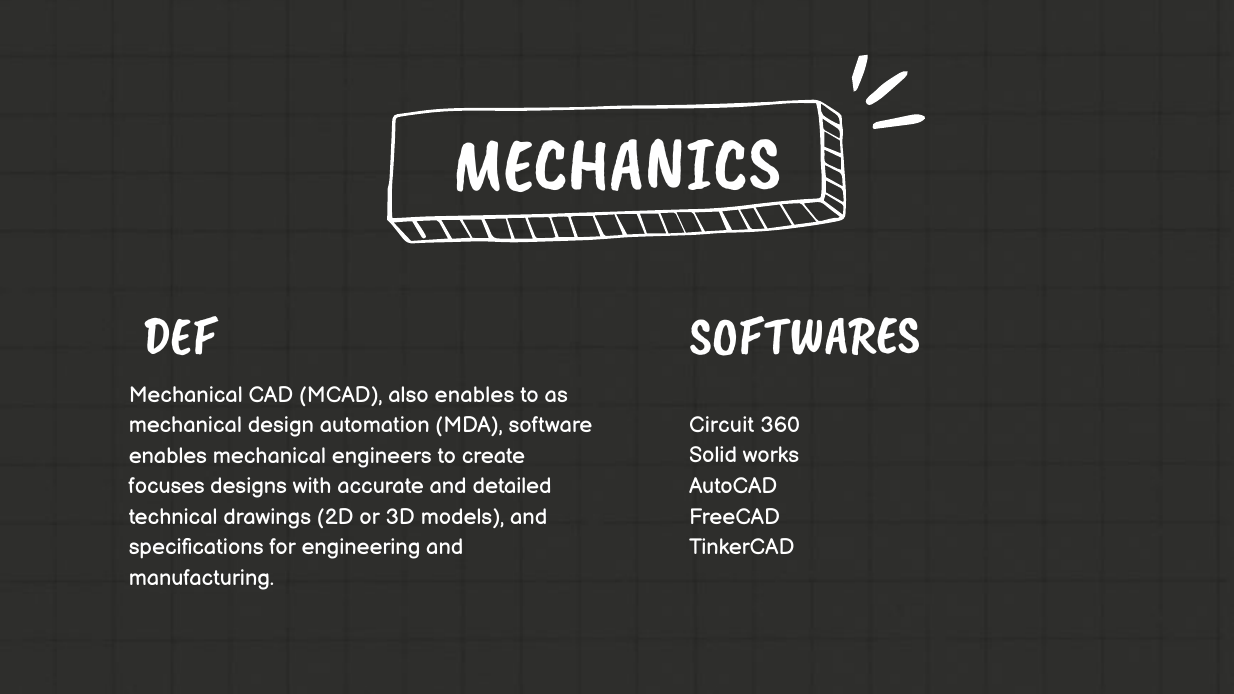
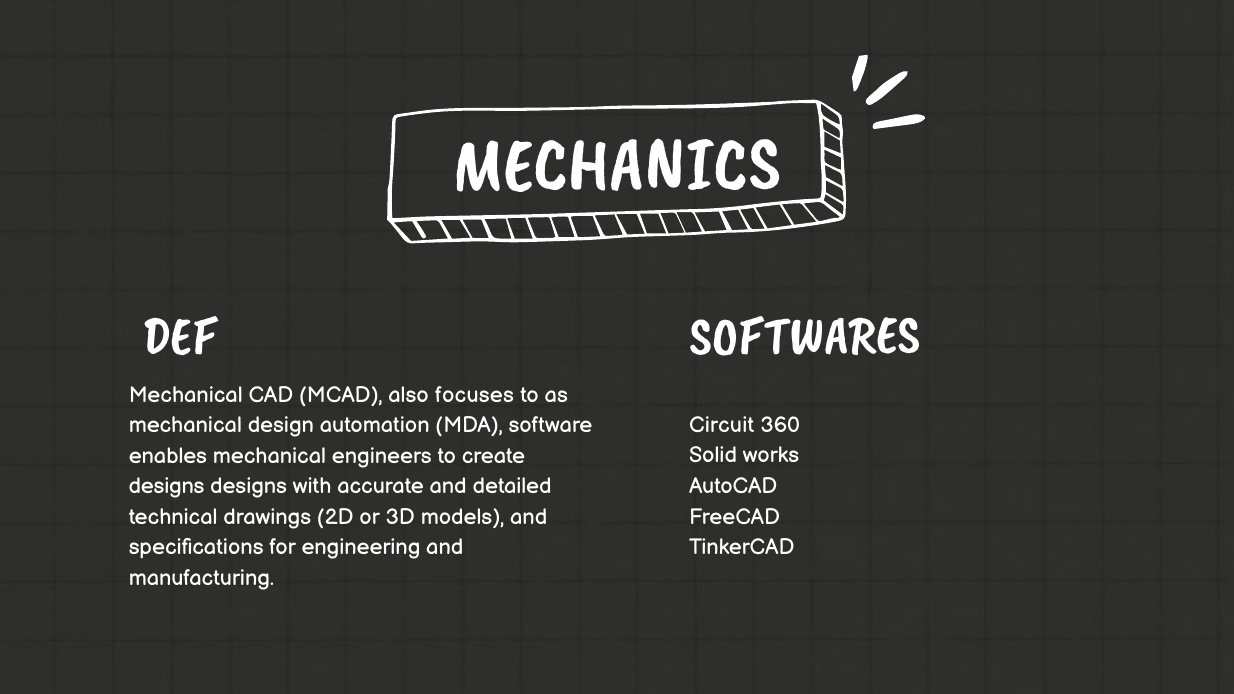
also enables: enables -> focuses (475, 395)
focuses: focuses -> designs (167, 487)
